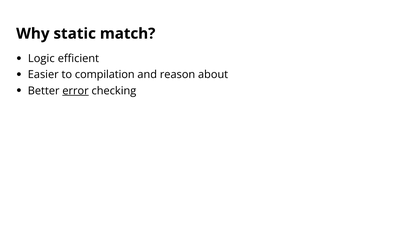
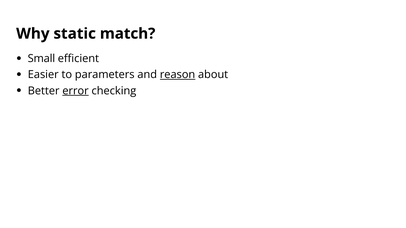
Logic: Logic -> Small (41, 59)
compilation: compilation -> parameters (105, 75)
reason underline: none -> present (178, 75)
